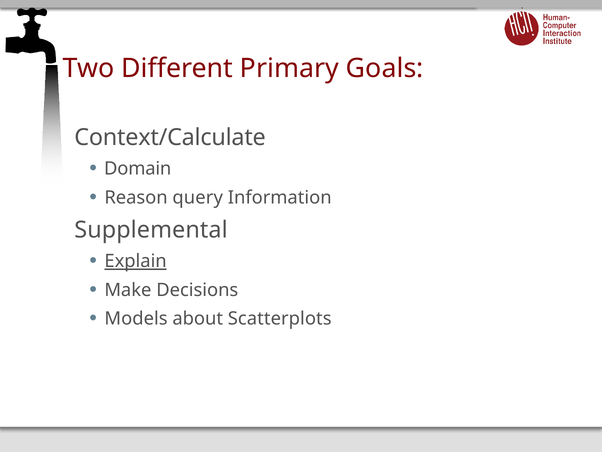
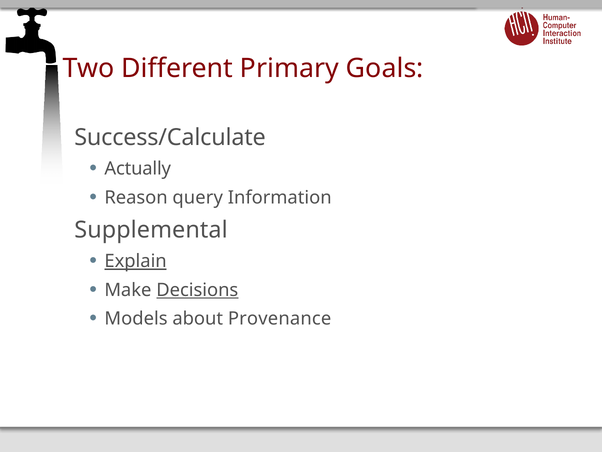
Context/Calculate: Context/Calculate -> Success/Calculate (170, 137)
Domain: Domain -> Actually (138, 169)
Decisions underline: none -> present (197, 290)
Scatterplots: Scatterplots -> Provenance (280, 319)
